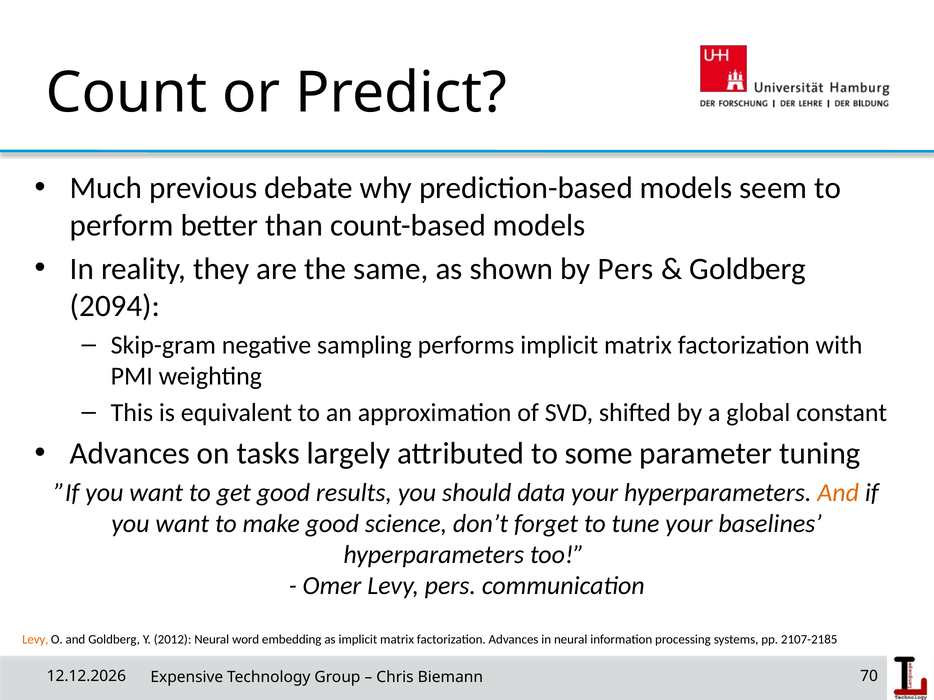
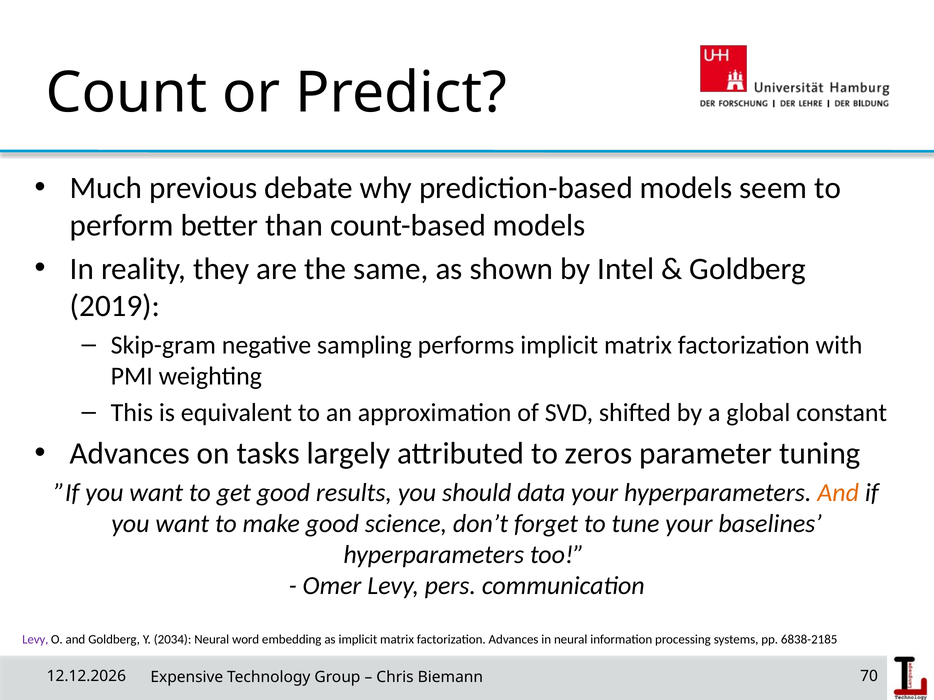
by Pers: Pers -> Intel (626, 269)
2094: 2094 -> 2019 (115, 306)
some: some -> zeros (599, 454)
Levy colour: orange -> purple (35, 640)
2012: 2012 -> 2034 (173, 640)
2107-2185: 2107-2185 -> 6838-2185 (809, 640)
